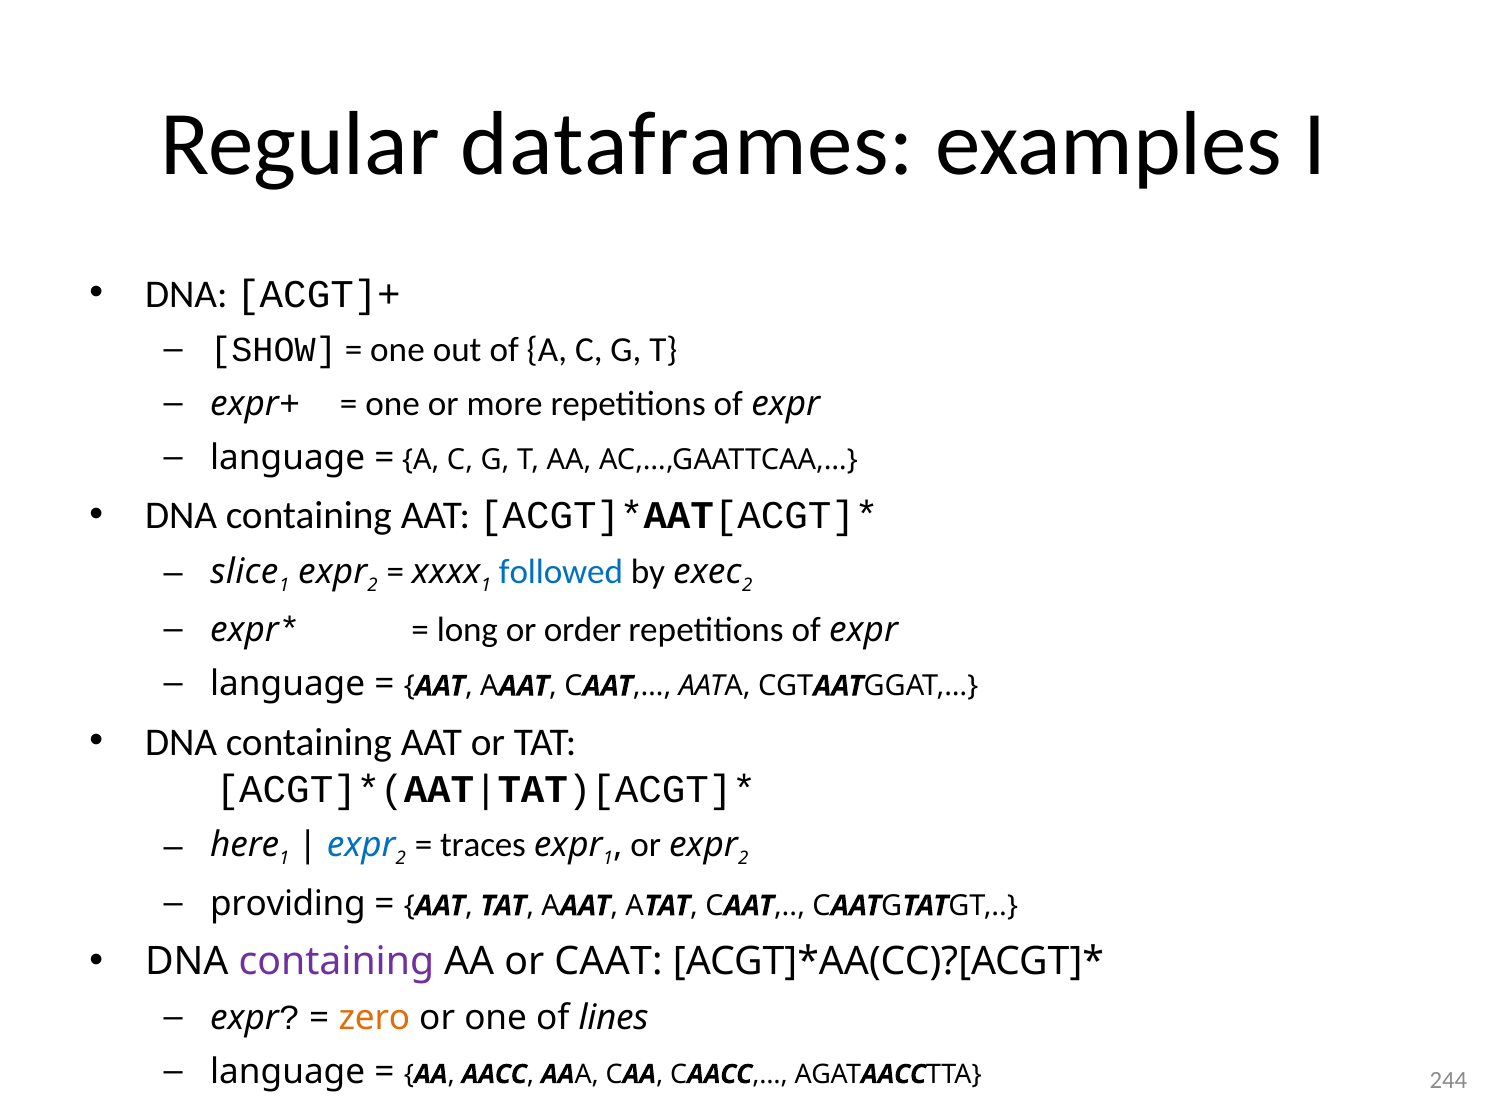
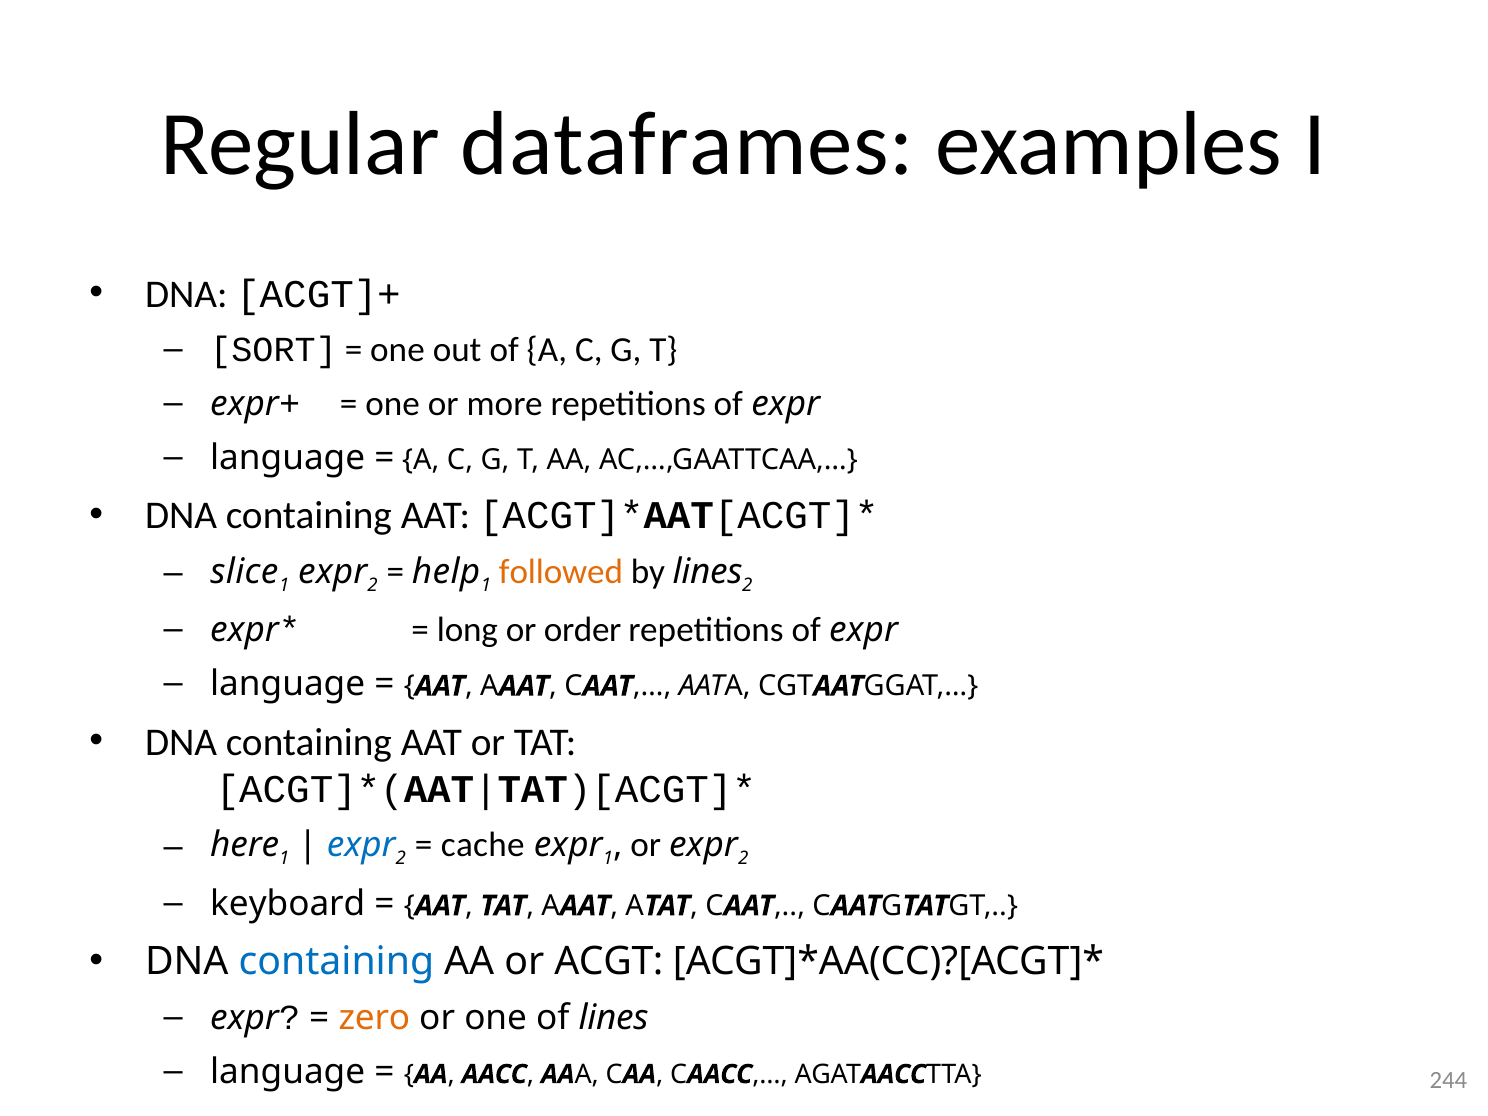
SHOW: SHOW -> SORT (274, 350)
xxxx: xxxx -> help (446, 572)
followed colour: blue -> orange (561, 572)
by exec: exec -> lines (708, 572)
traces: traces -> cache (483, 845)
providing: providing -> keyboard (288, 904)
containing colour: purple -> blue (336, 962)
or CAAT: CAAT -> ACGT (609, 962)
